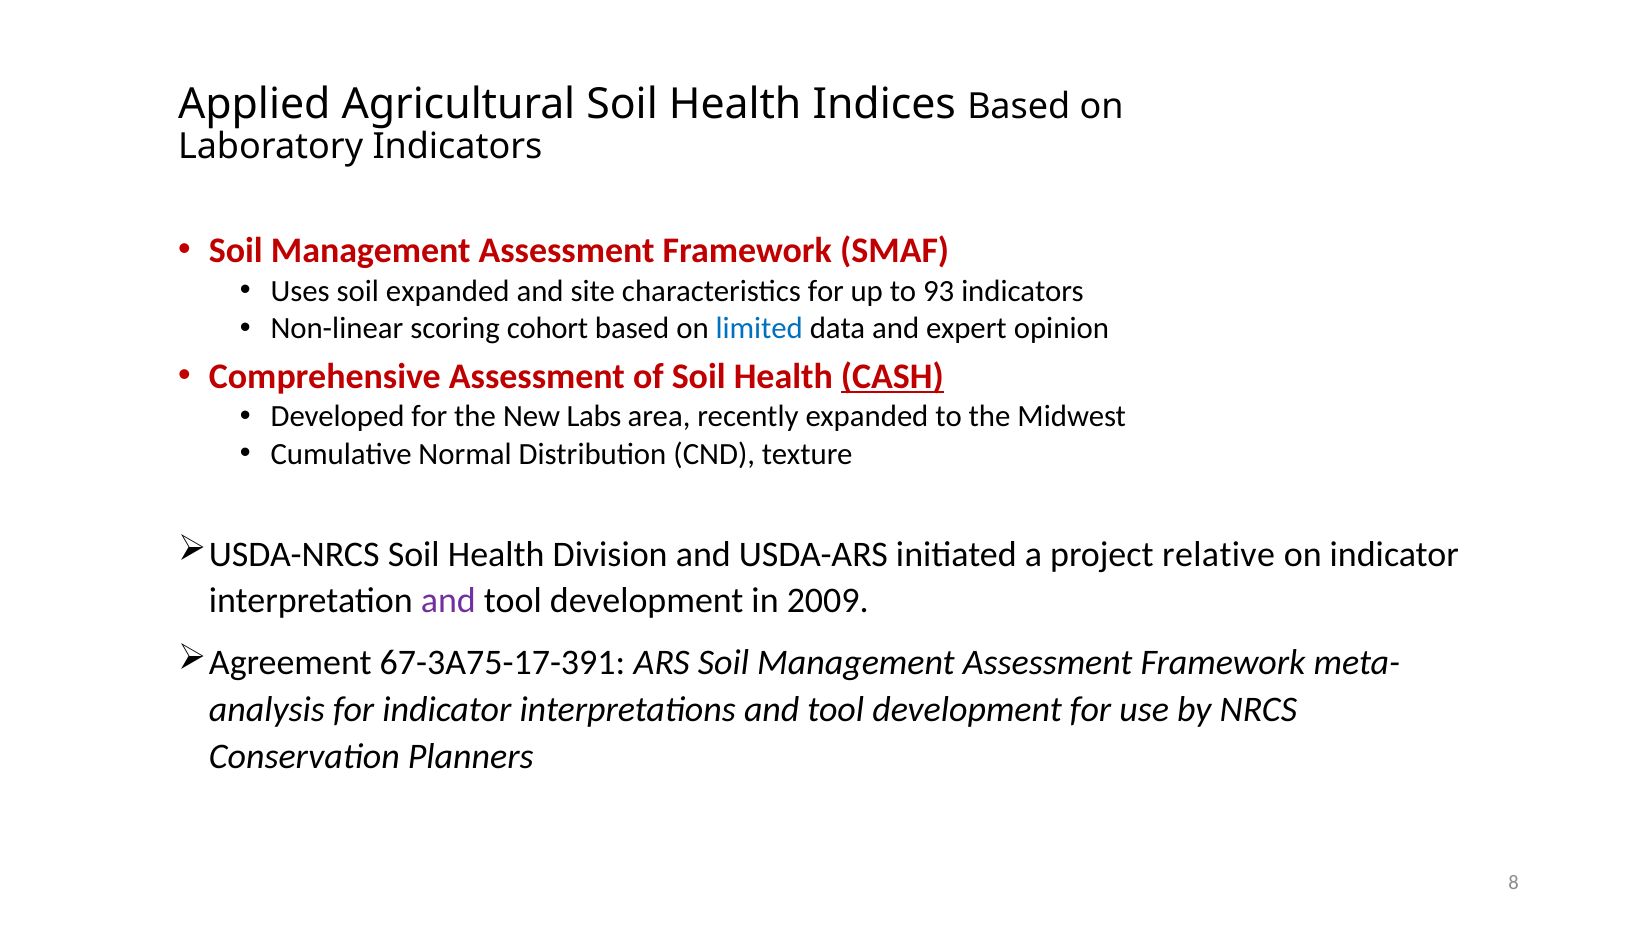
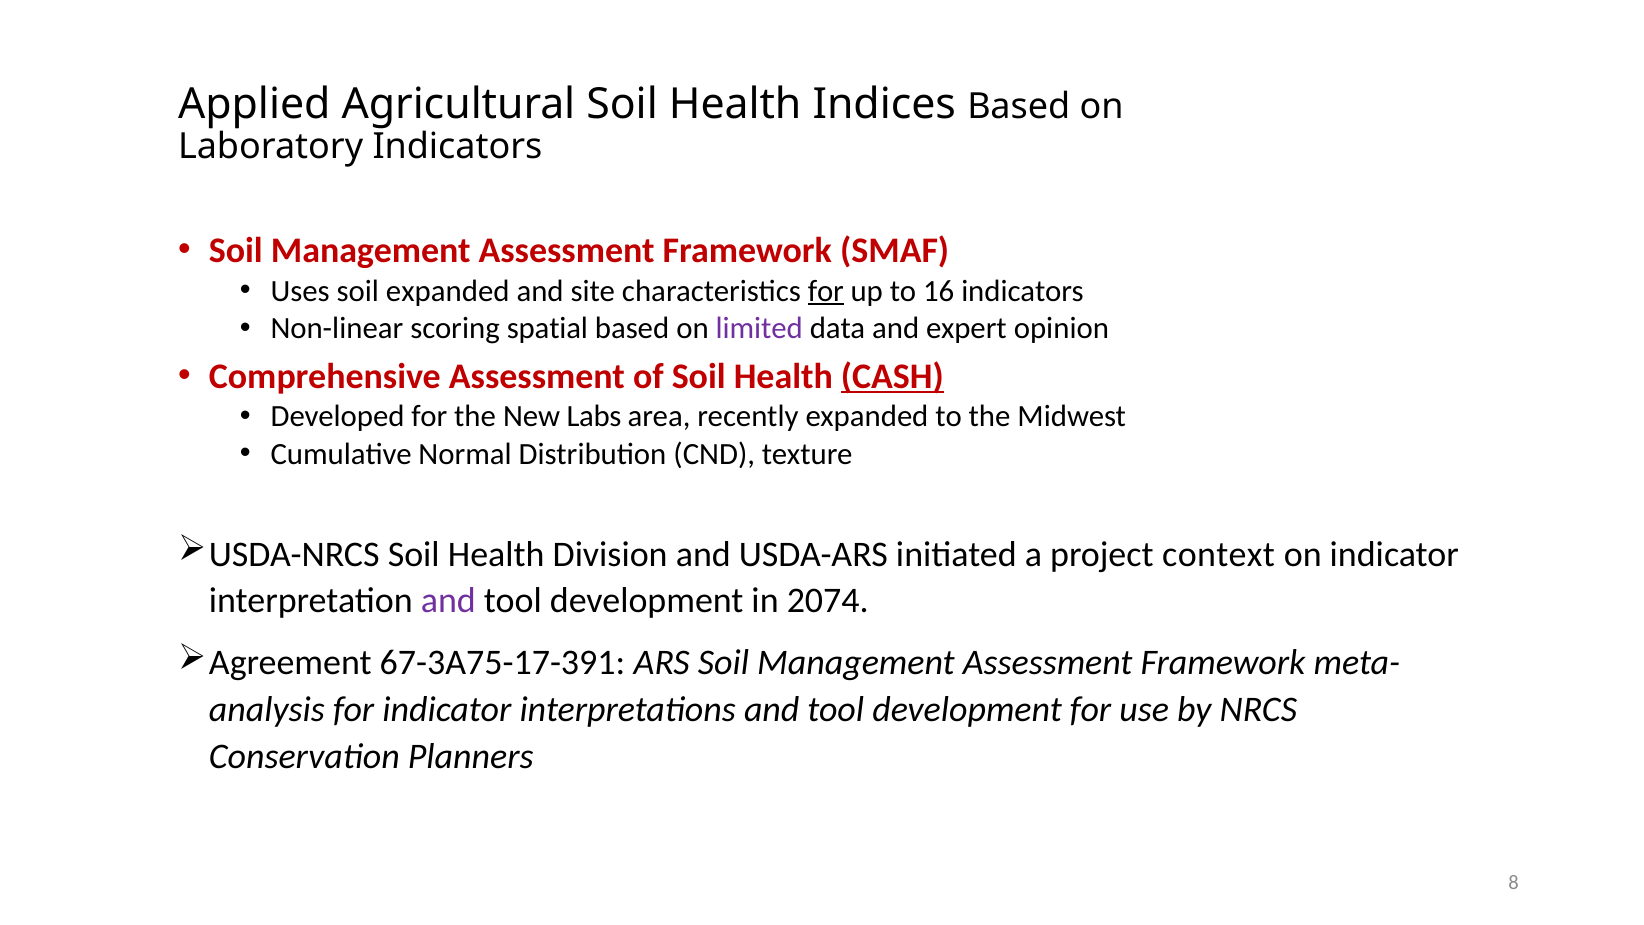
for underline: none -> present (826, 291)
93: 93 -> 16 (939, 291)
cohort: cohort -> spatial (547, 329)
limited colour: blue -> purple (759, 329)
relative: relative -> context (1219, 554)
2009: 2009 -> 2074 (828, 601)
